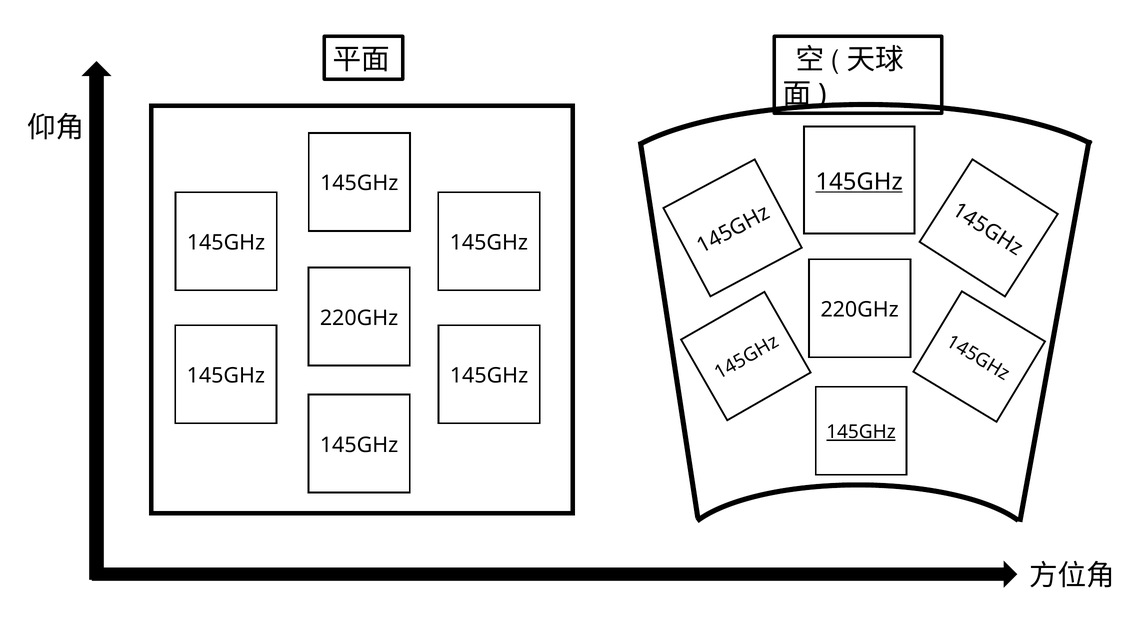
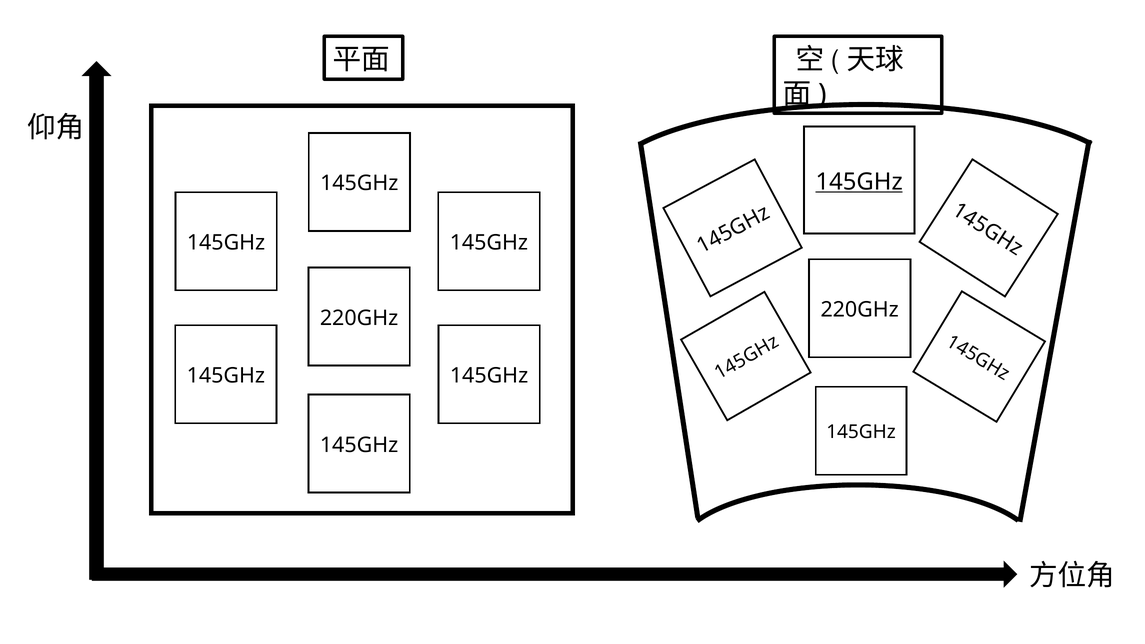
145GHz underline: present -> none (861, 432)
